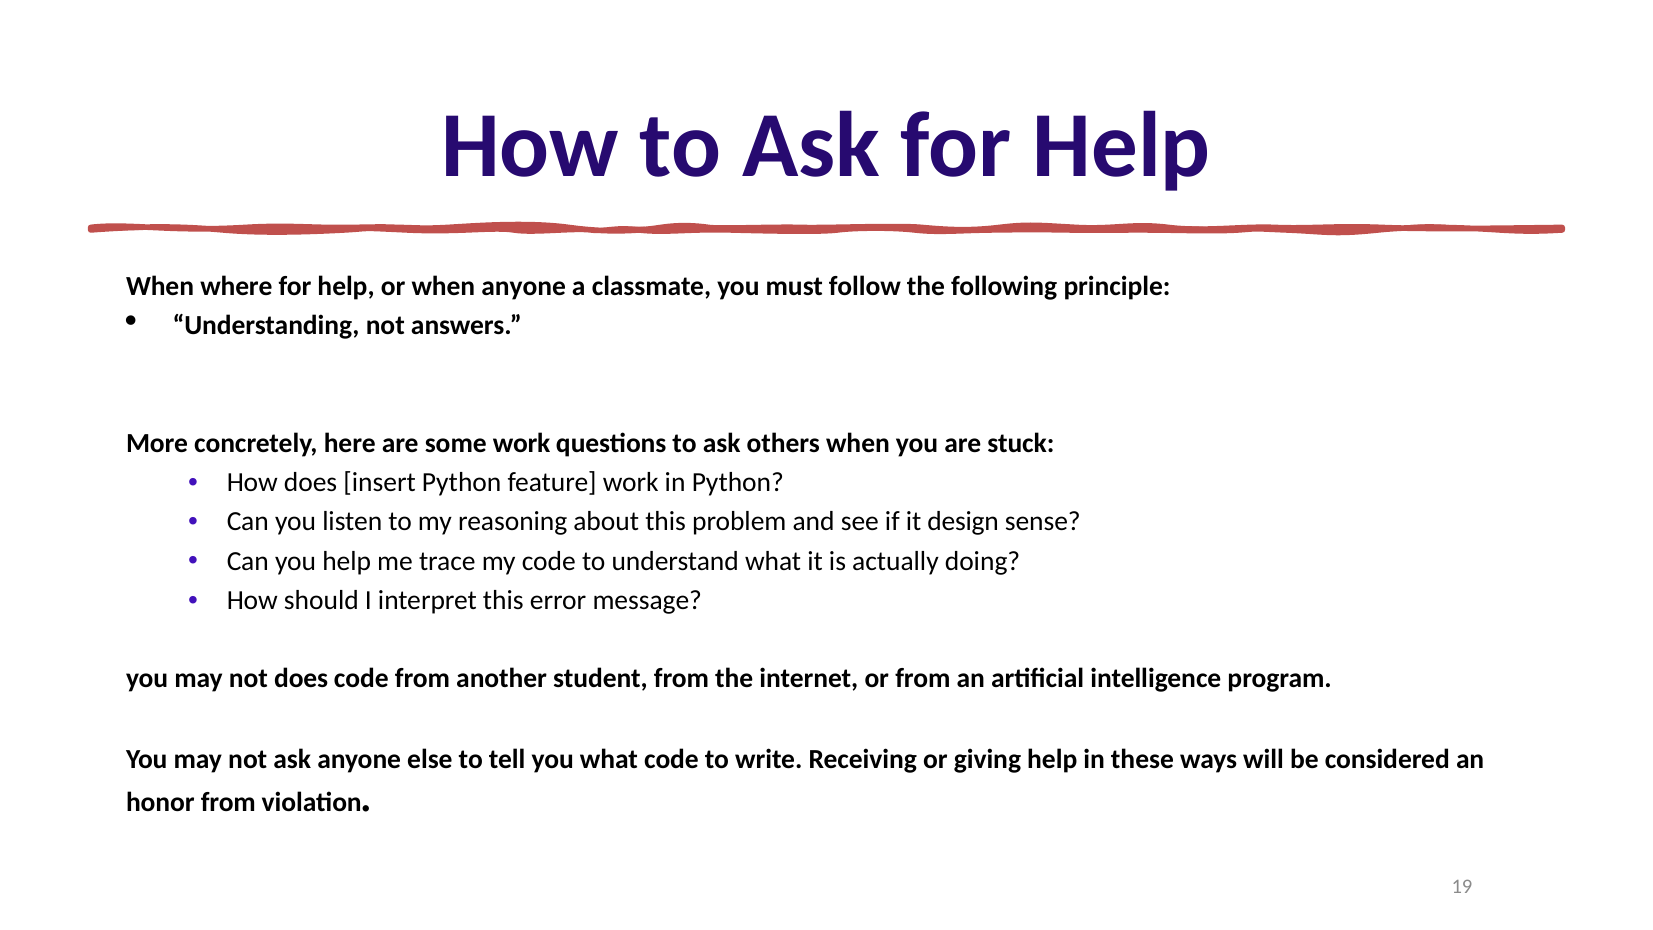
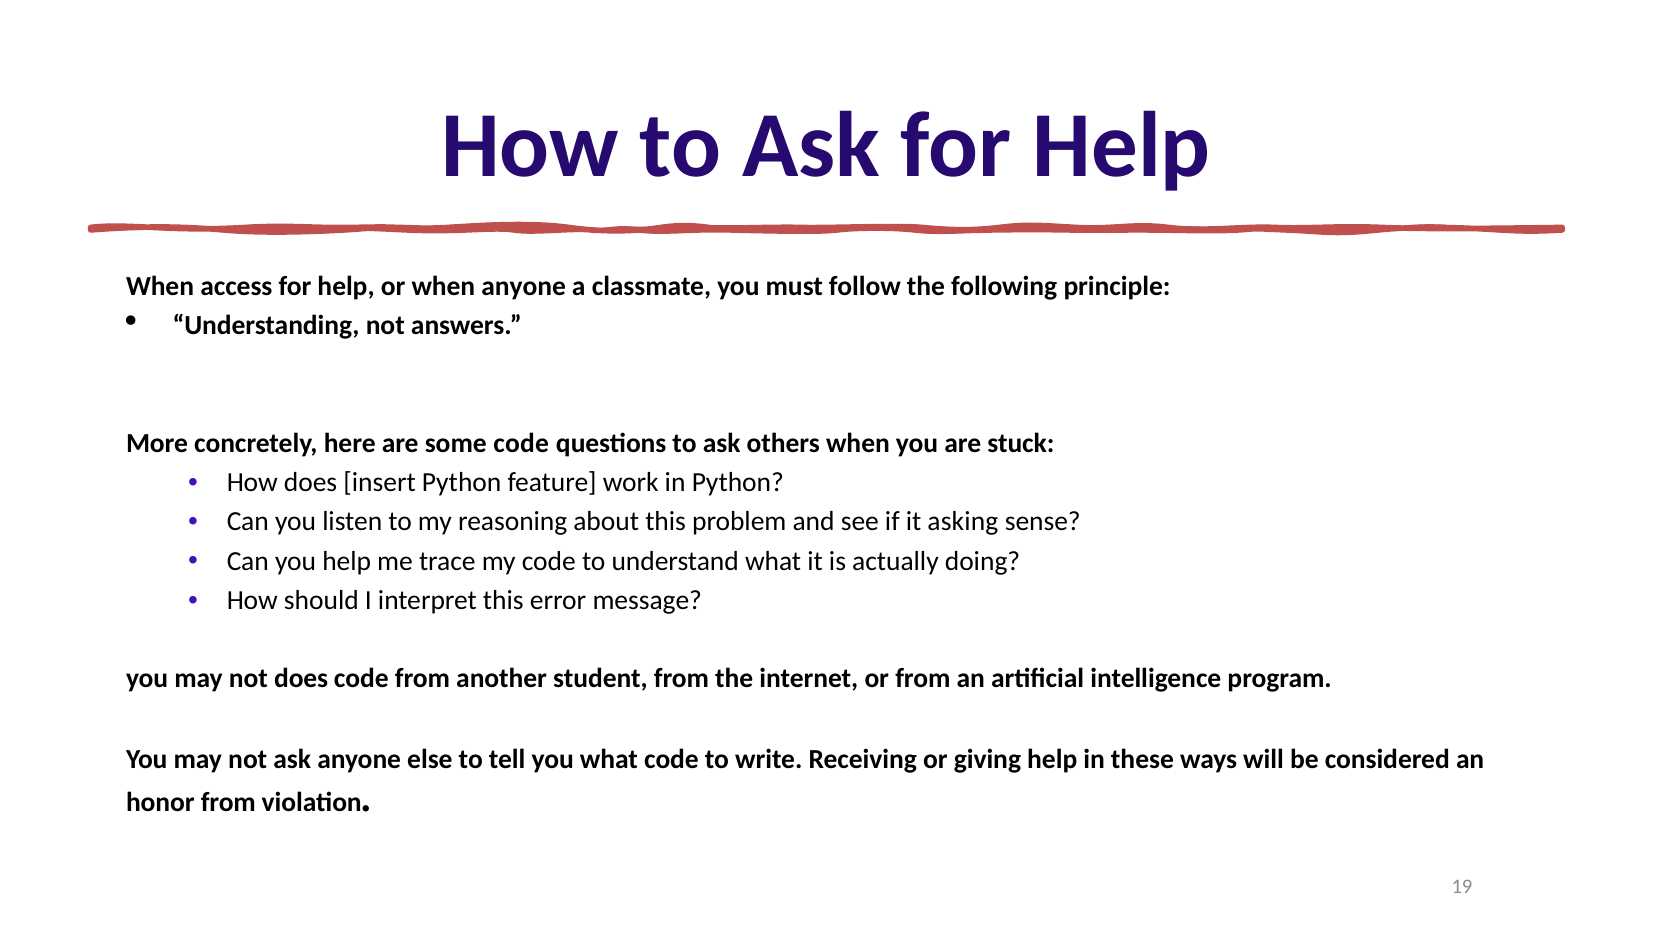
where: where -> access (236, 286)
some work: work -> code (521, 443)
design: design -> asking (963, 522)
